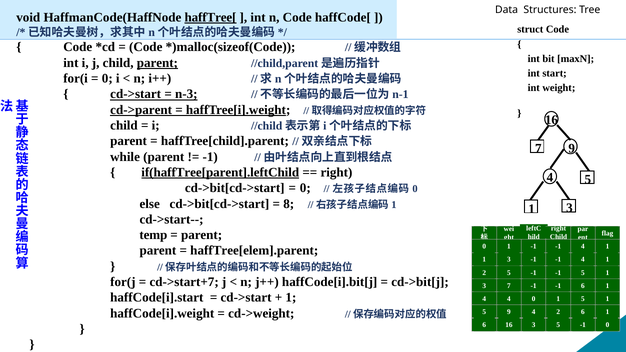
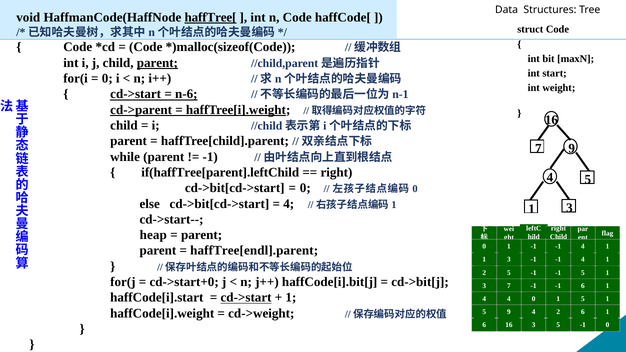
n-3: n-3 -> n-6 (186, 94)
if(haffTree[parent].leftChild underline: present -> none (220, 172)
8: 8 -> 4 (289, 204)
temp: temp -> heap (153, 235)
haffTree[elem].parent: haffTree[elem].parent -> haffTree[endl].parent (254, 251)
cd->start+7: cd->start+7 -> cd->start+0 (184, 282)
cd->start underline: none -> present (246, 298)
